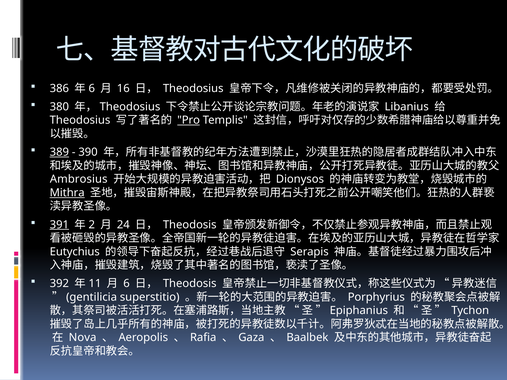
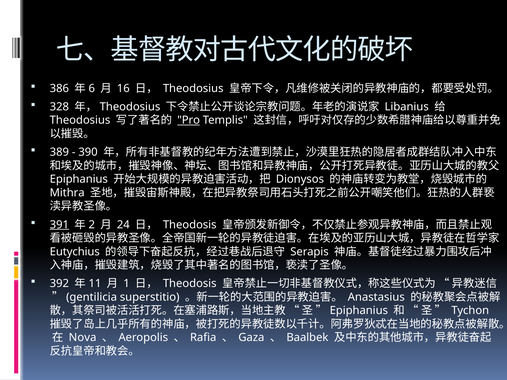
380: 380 -> 328 (59, 107)
389 underline: present -> none (59, 152)
Ambrosius: Ambrosius -> Epiphanius (79, 179)
Mithra underline: present -> none (67, 193)
6: 6 -> 1 (127, 284)
Porphyrius: Porphyrius -> Anastasius (376, 297)
